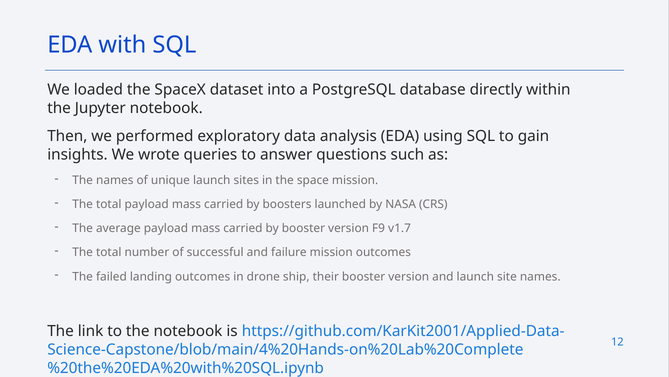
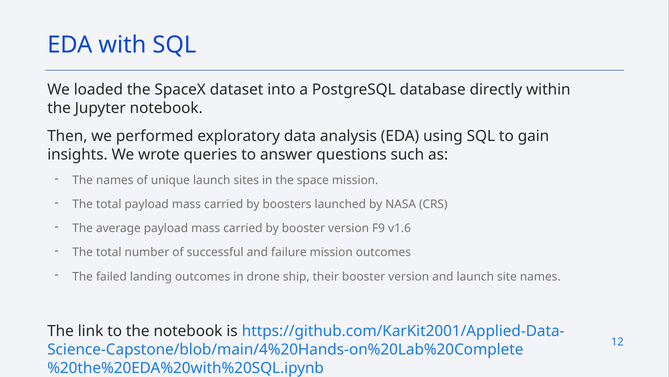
v1.7: v1.7 -> v1.6 (400, 228)
